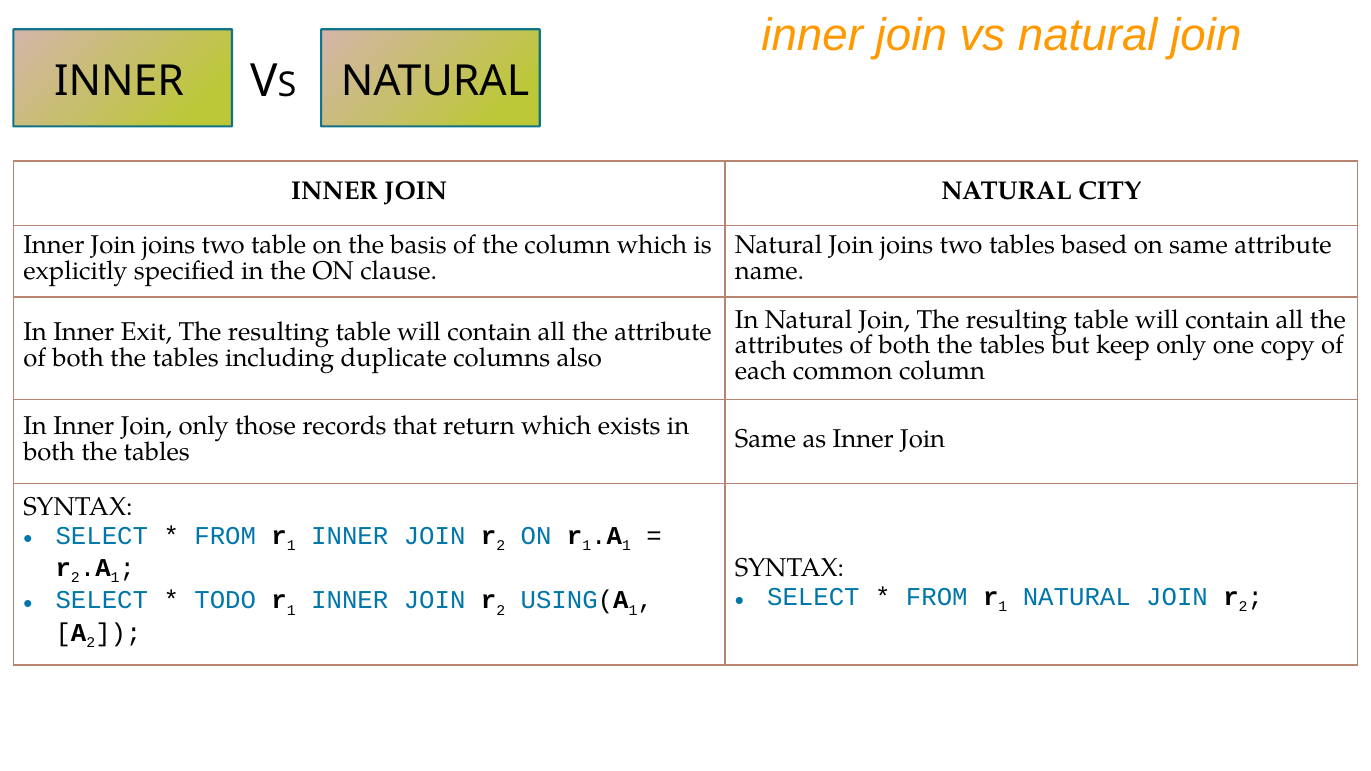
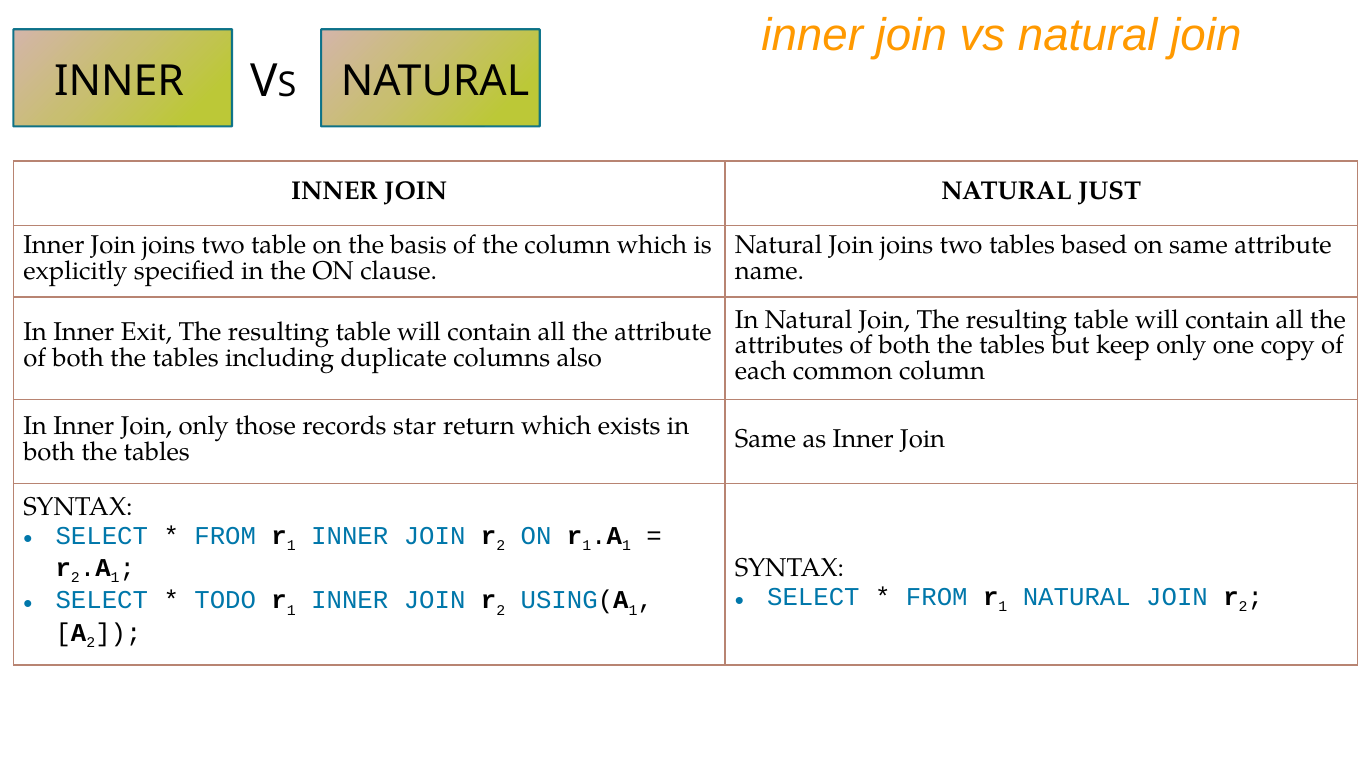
CITY: CITY -> JUST (1110, 191)
that: that -> star (415, 426)
